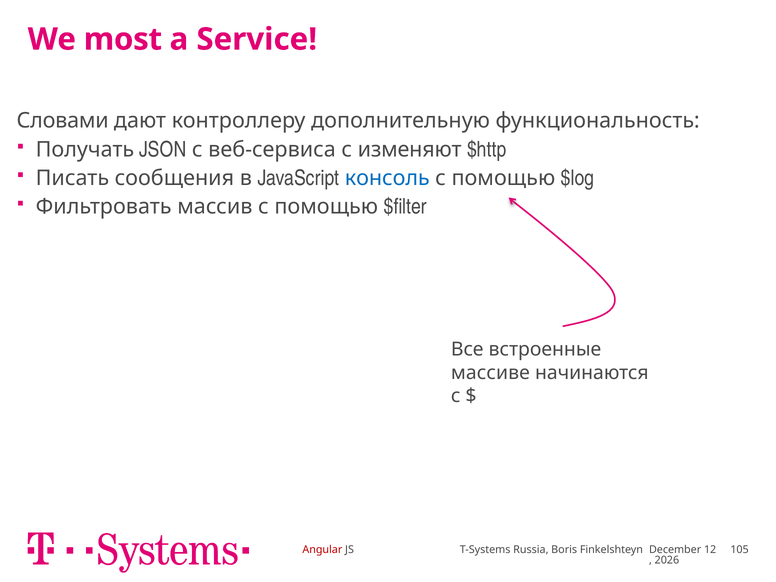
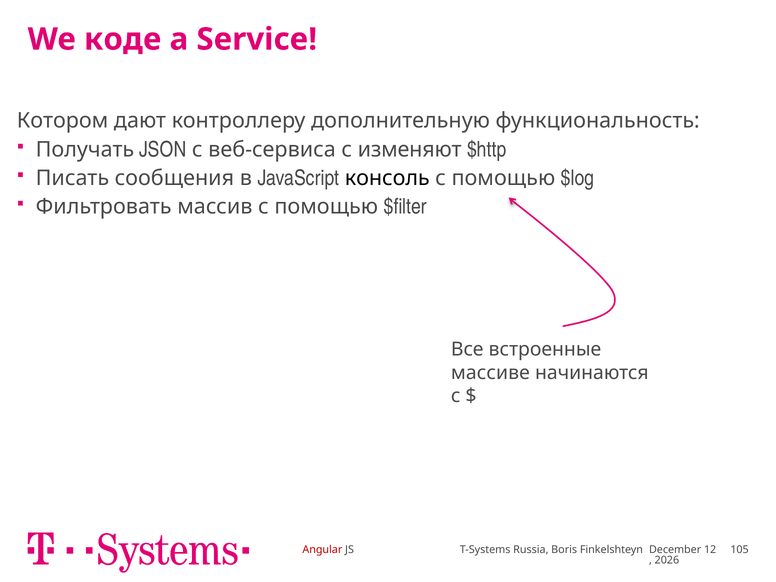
most: most -> коде (123, 39)
Словами: Словами -> Котором (63, 121)
консоль colour: blue -> black (387, 178)
